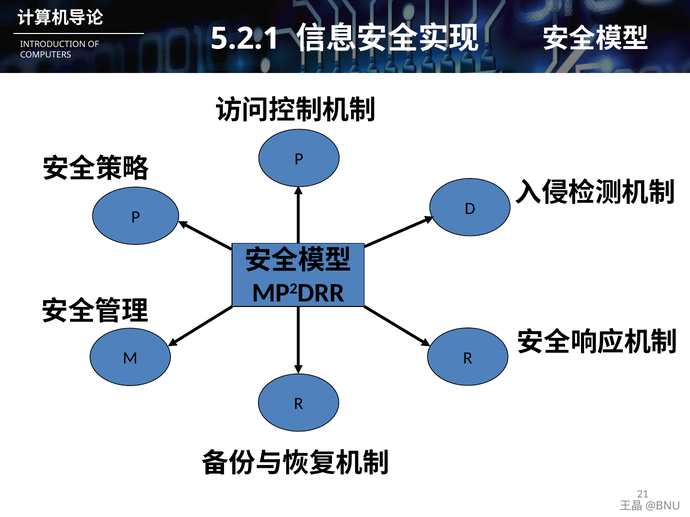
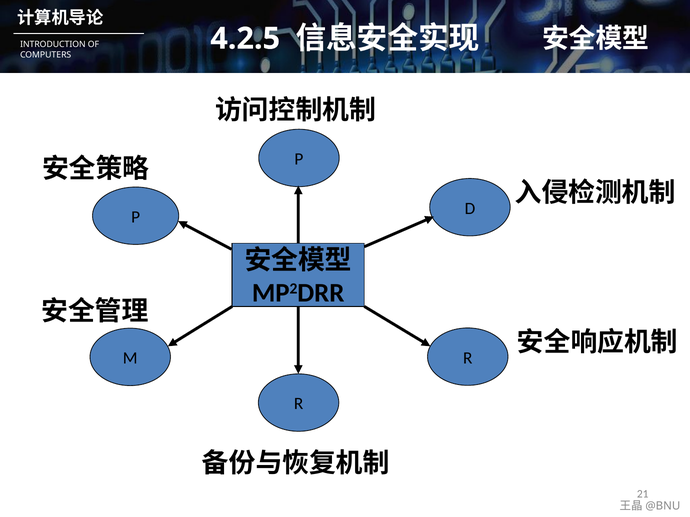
5.2.1: 5.2.1 -> 4.2.5 (245, 39)
